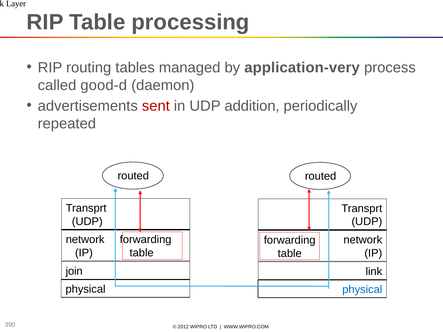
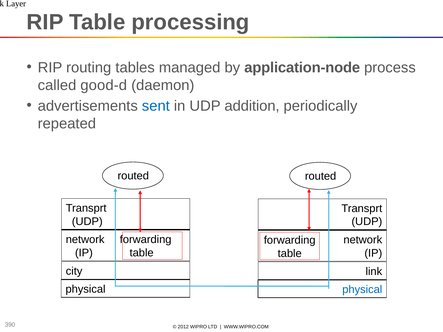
application-very: application-very -> application-node (302, 68)
sent colour: red -> blue (156, 106)
join: join -> city (74, 271)
